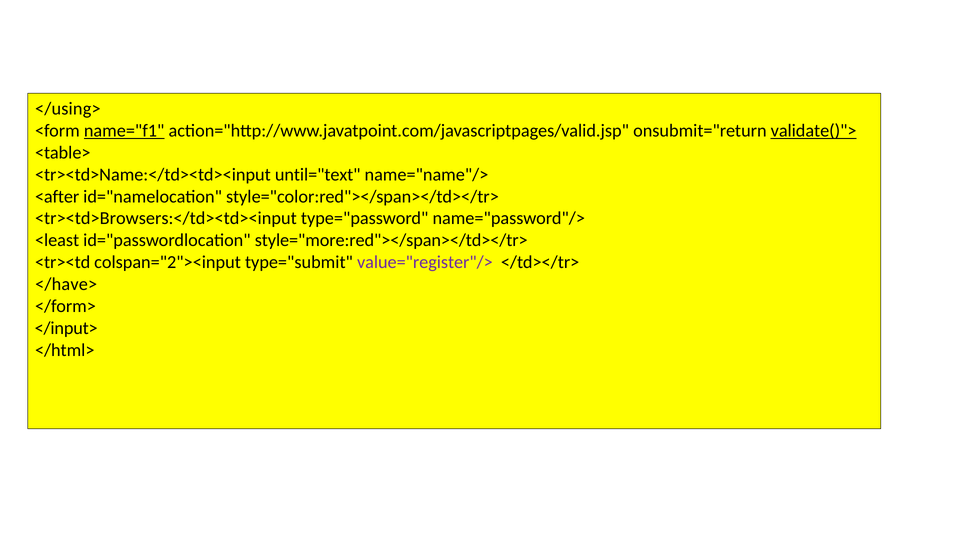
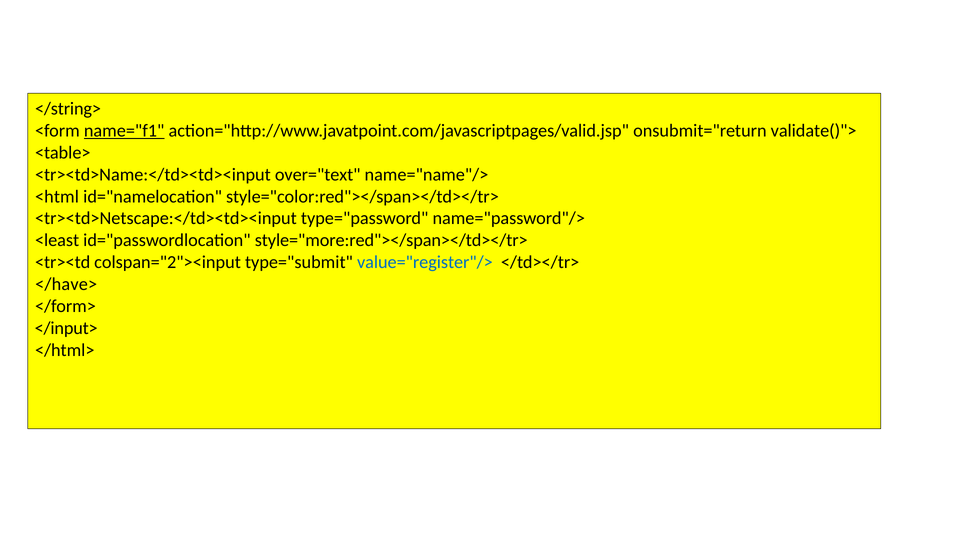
</using>: </using> -> </string> (68, 109)
validate()"> underline: present -> none (814, 131)
until="text: until="text -> over="text (318, 175)
<after: <after -> <html (57, 196)
<tr><td>Browsers:</td><td><input: <tr><td>Browsers:</td><td><input -> <tr><td>Netscape:</td><td><input (166, 218)
value="register"/> colour: purple -> blue (425, 262)
